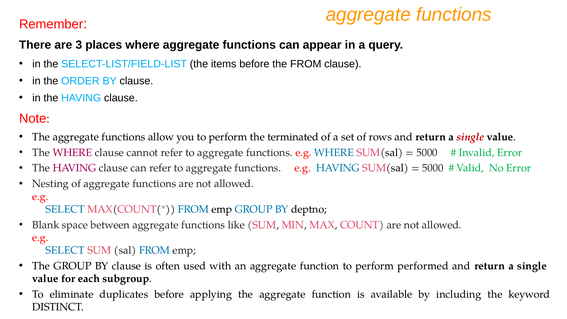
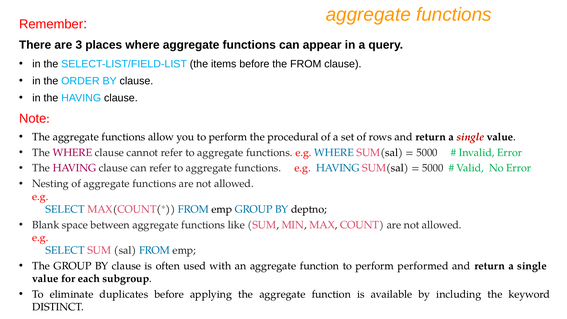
terminated: terminated -> procedural (293, 137)
